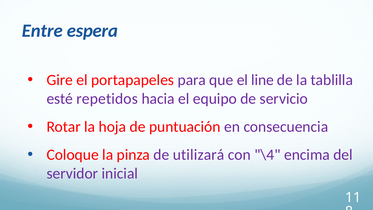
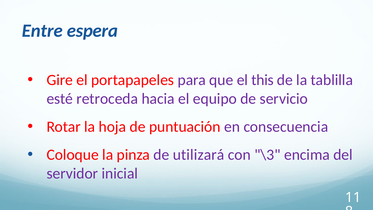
line: line -> this (263, 80)
repetidos: repetidos -> retroceda (107, 99)
\4: \4 -> \3 (267, 155)
